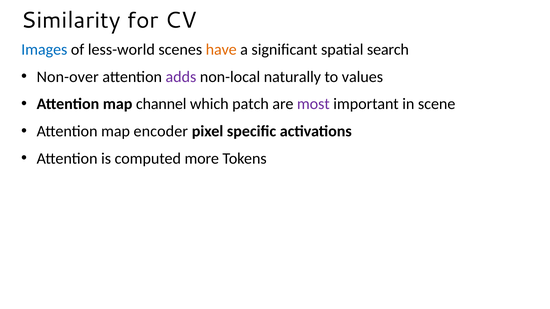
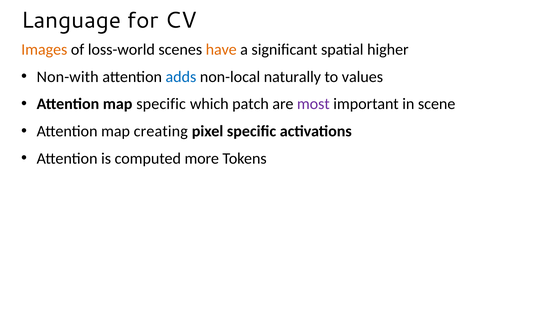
Similarity: Similarity -> Language (71, 20)
Images colour: blue -> orange (44, 50)
less-world: less-world -> loss-world (121, 50)
search: search -> higher (388, 50)
Non-over: Non-over -> Non-with (68, 77)
adds colour: purple -> blue (181, 77)
map channel: channel -> specific (161, 104)
encoder: encoder -> creating (161, 131)
